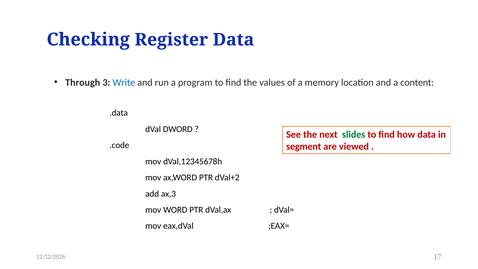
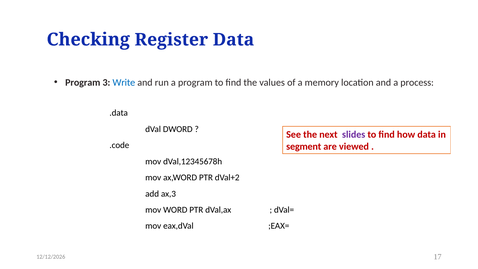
Through: Through -> Program (83, 83)
content: content -> process (417, 83)
slides colour: green -> purple (354, 135)
